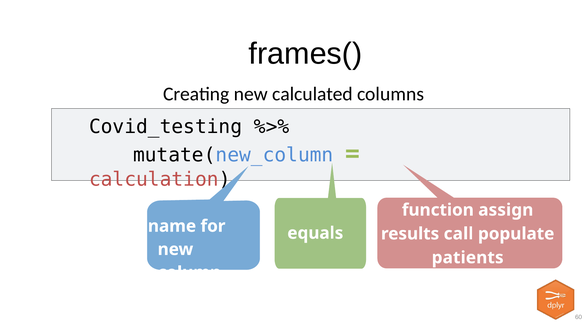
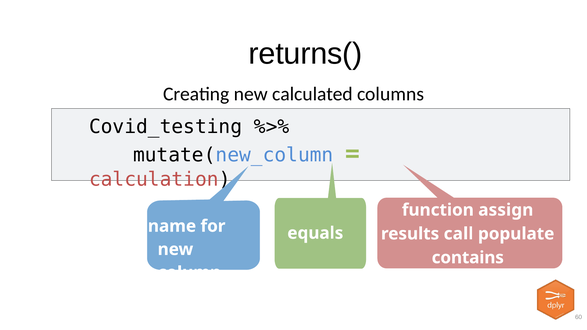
frames(: frames( -> returns( (306, 54)
patients: patients -> contains (468, 258)
